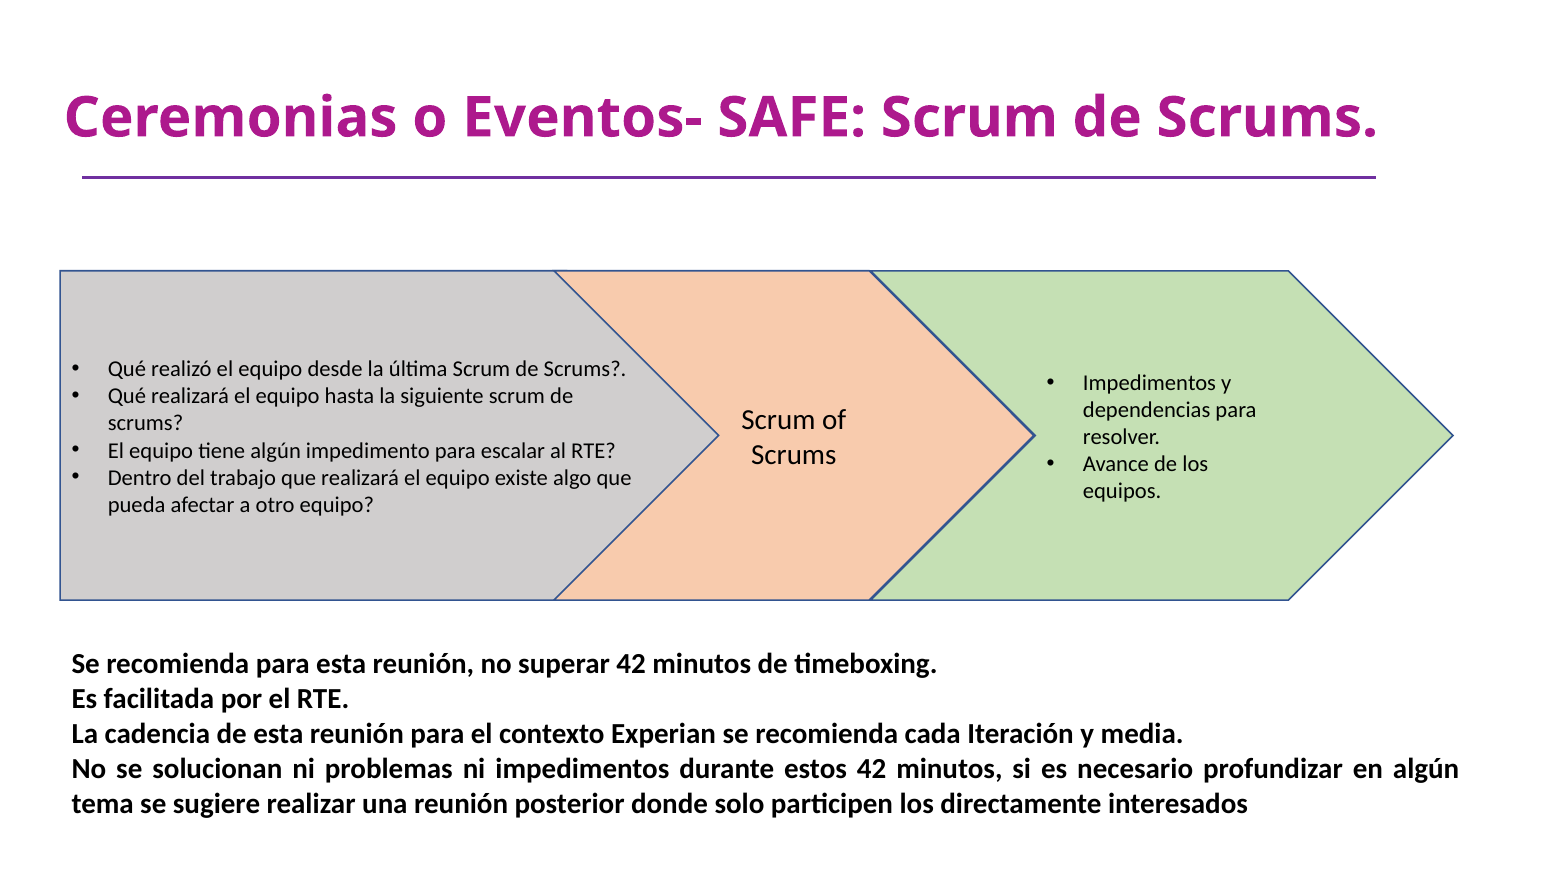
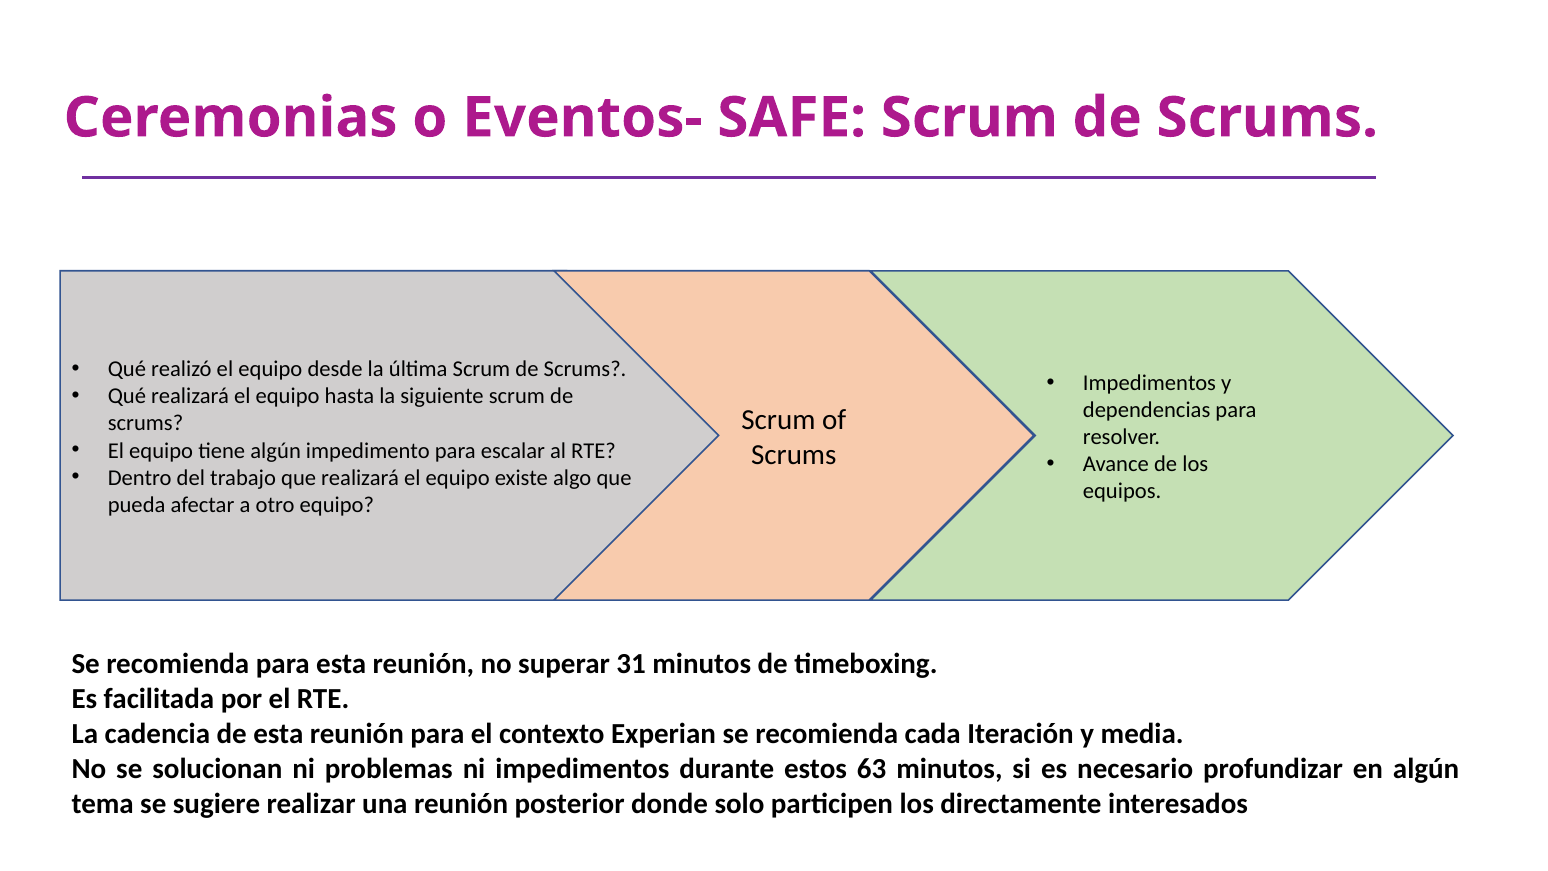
superar 42: 42 -> 31 (631, 664)
estos 42: 42 -> 63 (872, 768)
